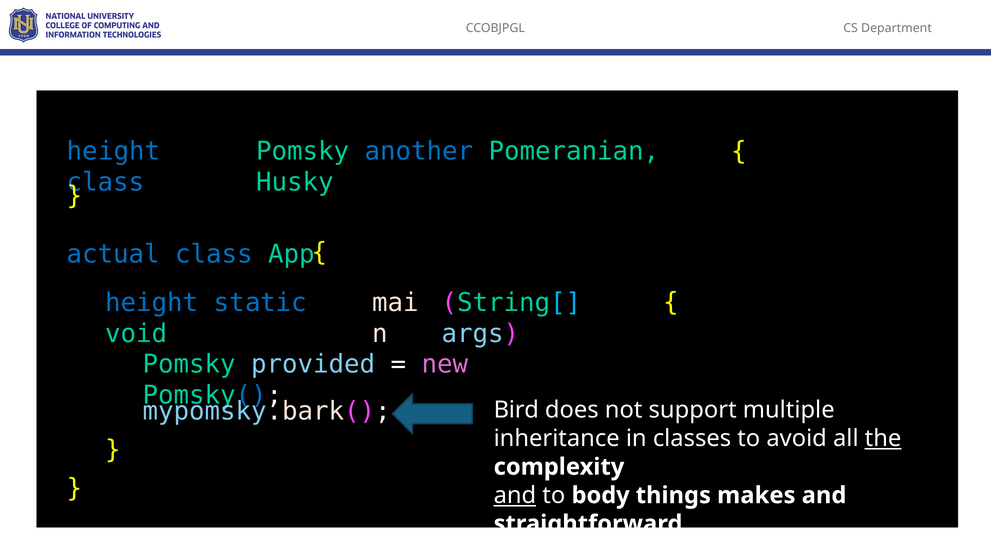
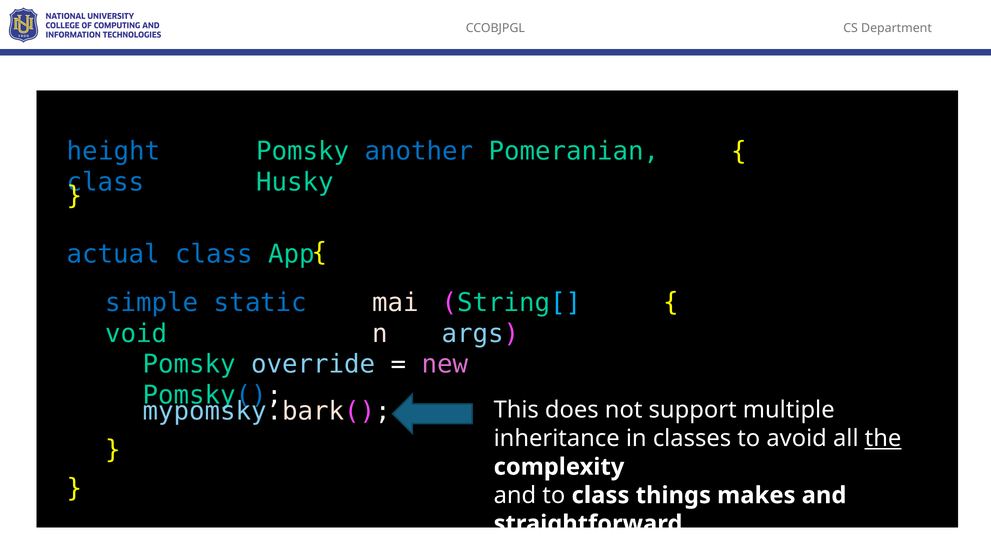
height: height -> simple (152, 303)
provided: provided -> override (313, 365)
Bird: Bird -> This (516, 410)
and underline: present -> none (515, 496)
to body: body -> class (601, 496)
